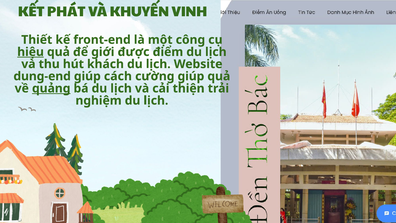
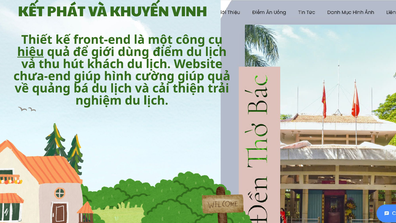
được: được -> dùng (133, 52)
dung-end: dung-end -> chưa-end (42, 76)
cách: cách -> hình (118, 76)
quảng underline: present -> none (51, 88)
